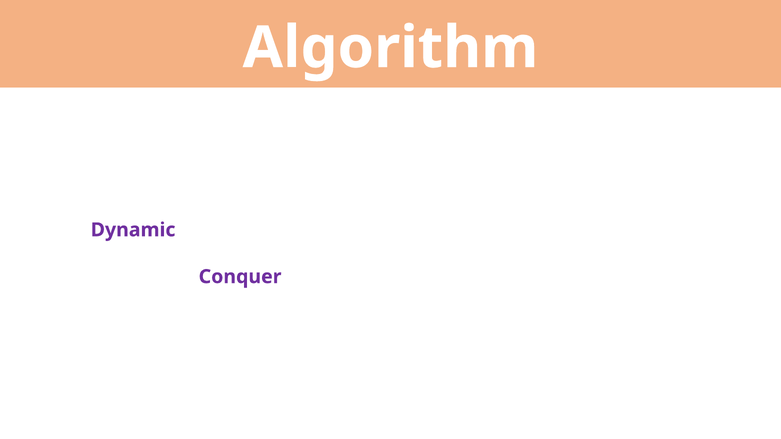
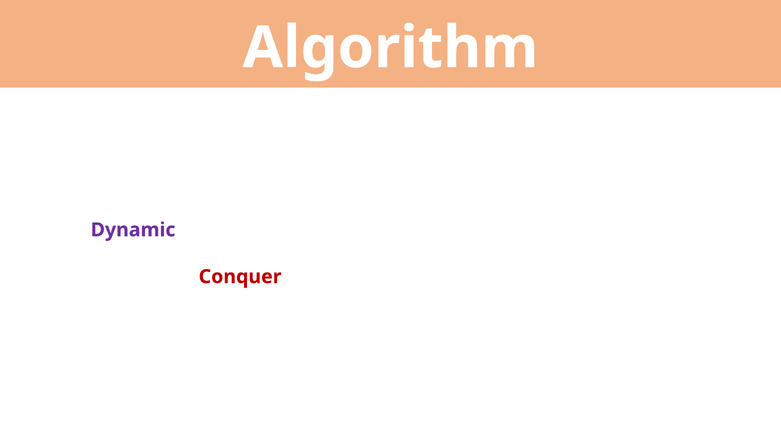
Conquer colour: purple -> red (240, 277)
